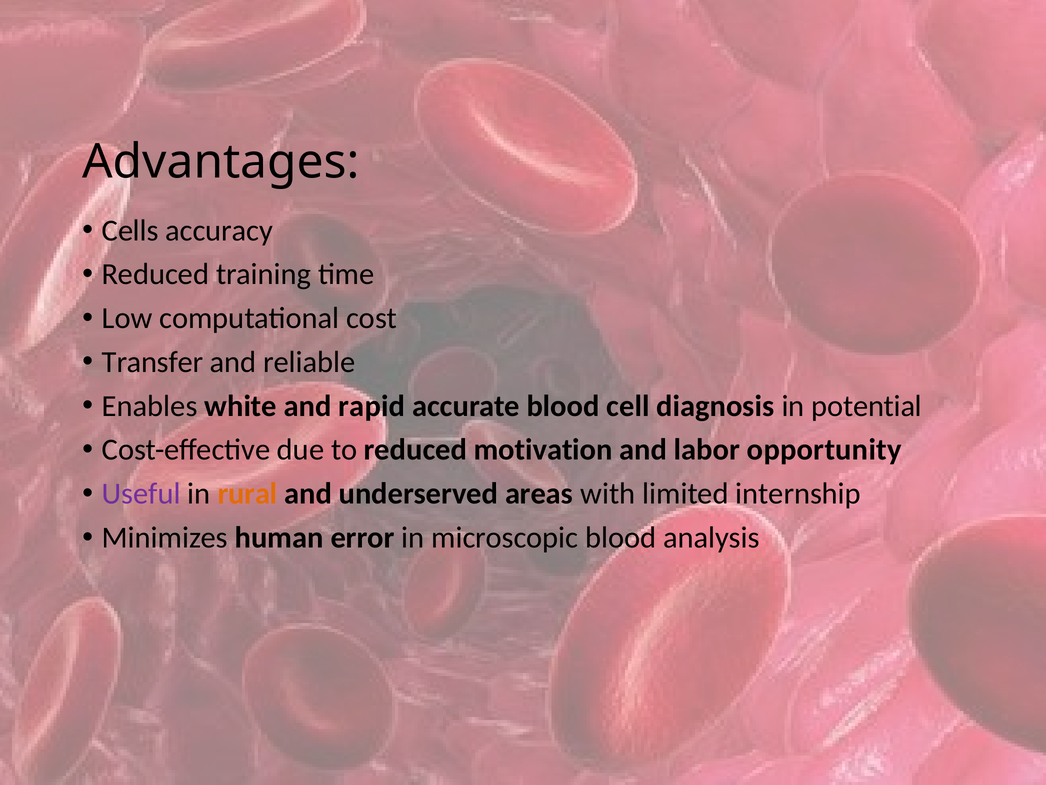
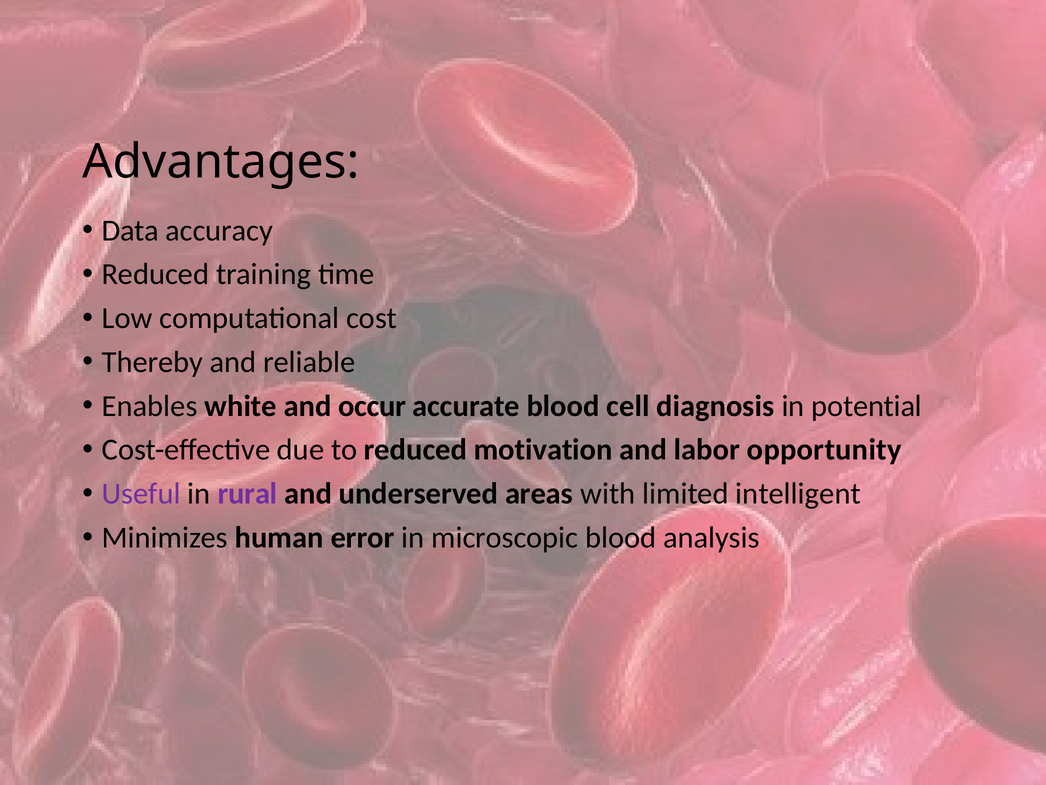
Cells: Cells -> Data (130, 230)
Transfer: Transfer -> Thereby (152, 362)
rapid: rapid -> occur (372, 406)
rural colour: orange -> purple (248, 493)
internship: internship -> intelligent (798, 493)
